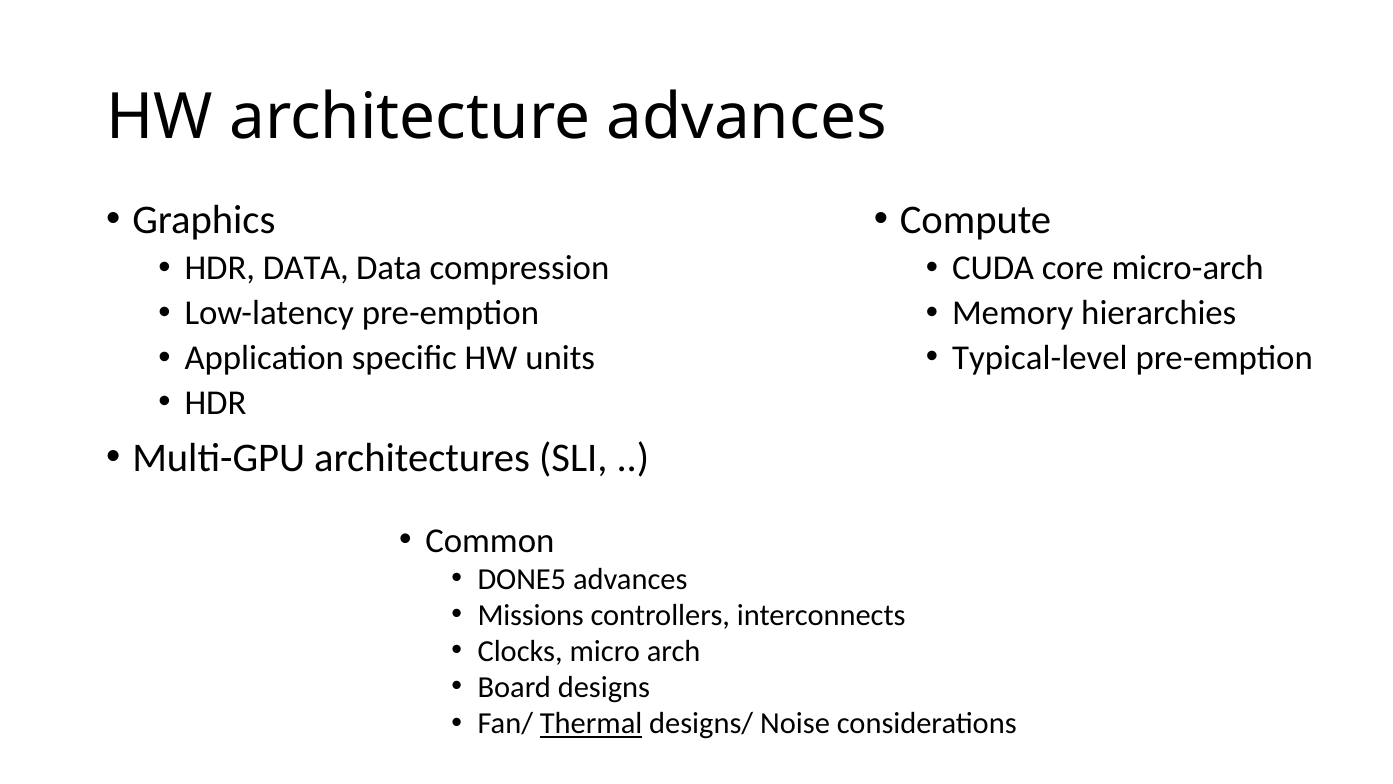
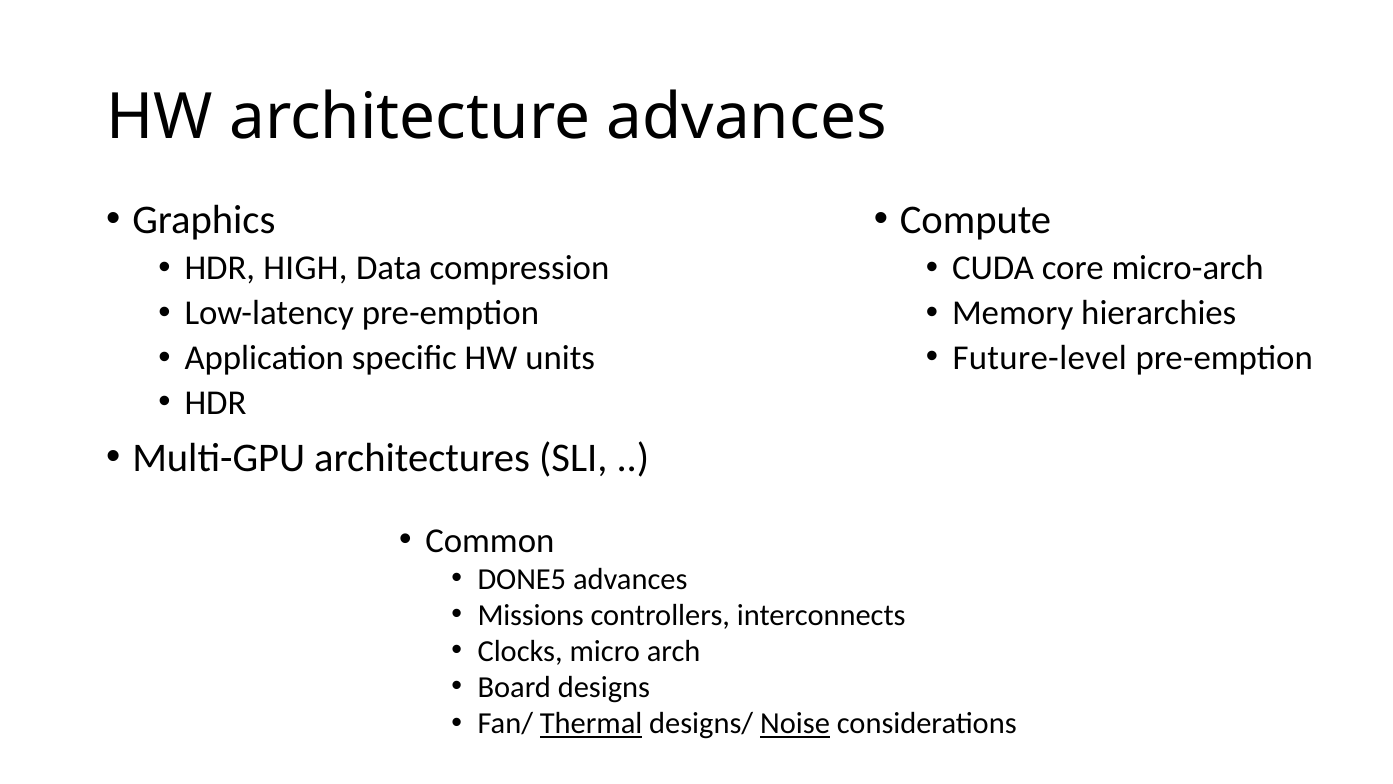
HDR DATA: DATA -> HIGH (305, 268)
Typical-level: Typical-level -> Future-level (1040, 358)
Noise underline: none -> present (795, 723)
